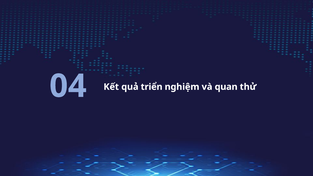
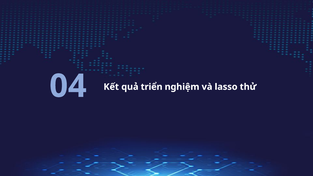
quan: quan -> lasso (226, 87)
